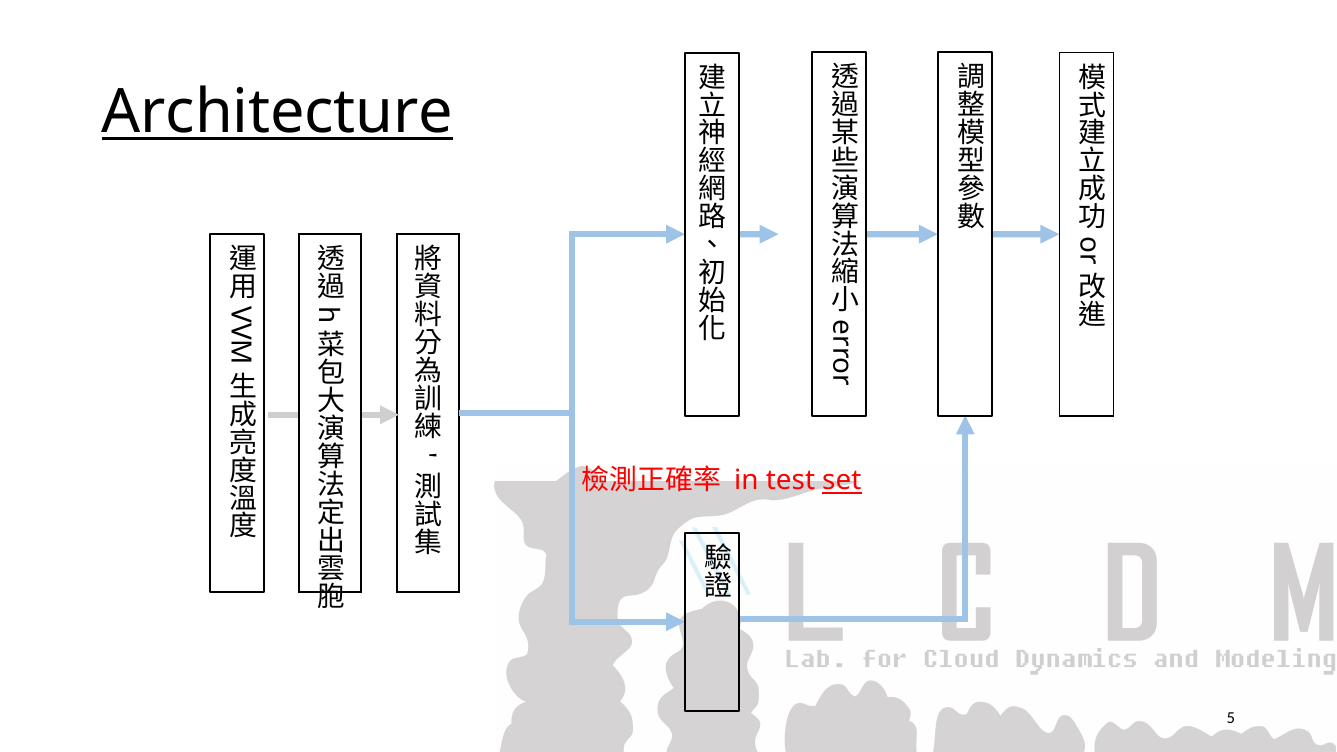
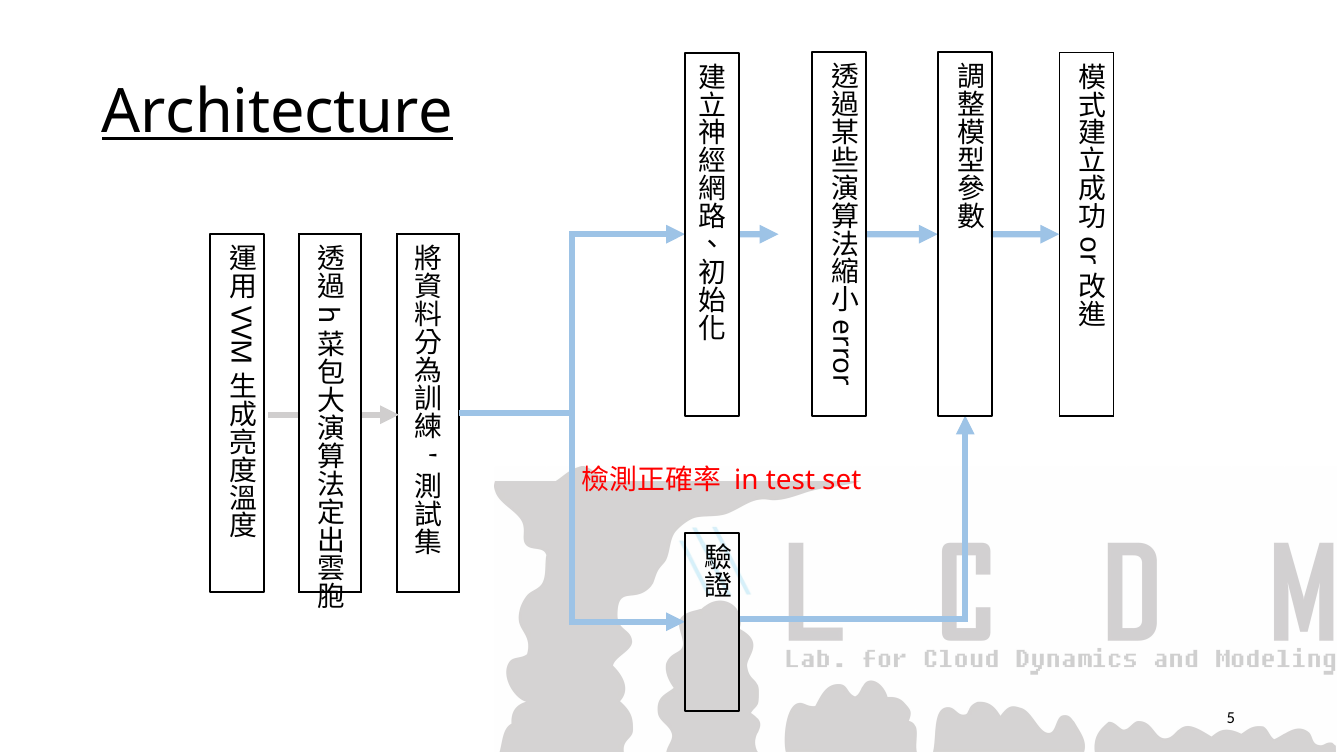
set underline: present -> none (842, 481)
